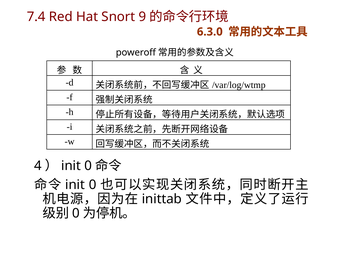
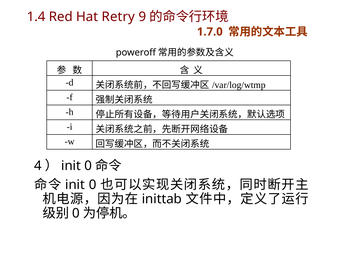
7.4: 7.4 -> 1.4 (36, 17)
Snort: Snort -> Retry (118, 17)
6.3.0: 6.3.0 -> 1.7.0 (210, 32)
